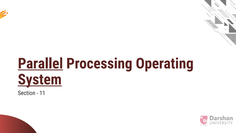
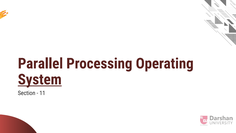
Parallel underline: present -> none (40, 63)
